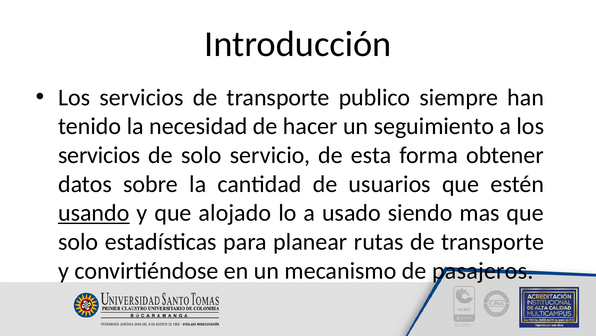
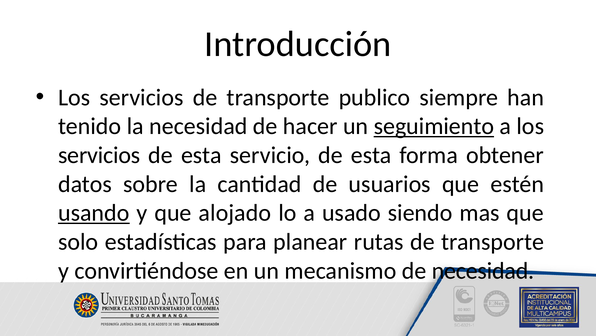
seguimiento underline: none -> present (434, 126)
solo: solo -> esta (201, 155)
de pasajeros: pasajeros -> necesidad (483, 270)
